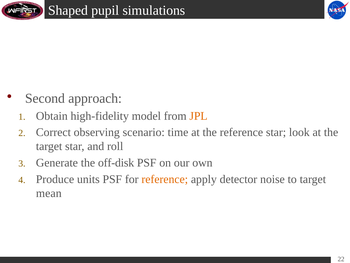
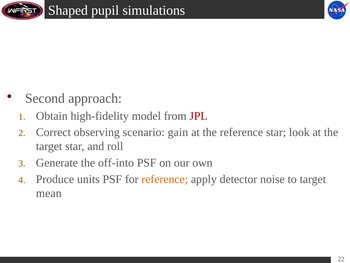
JPL colour: orange -> red (198, 116)
time: time -> gain (178, 132)
off-disk: off-disk -> off-into (116, 163)
